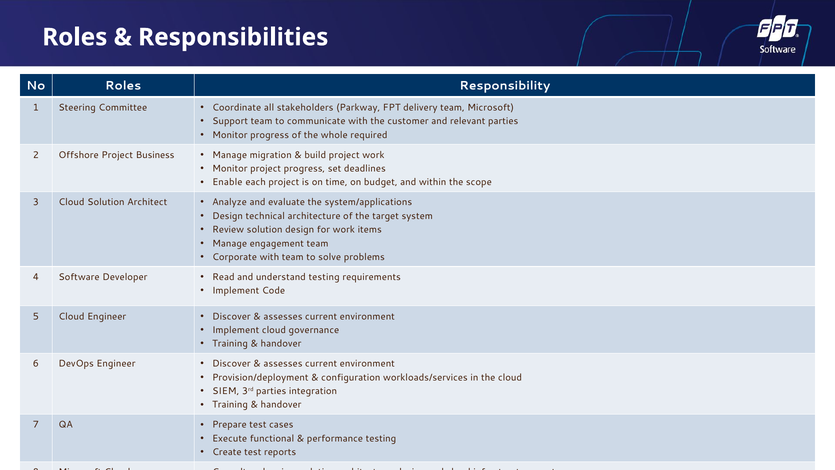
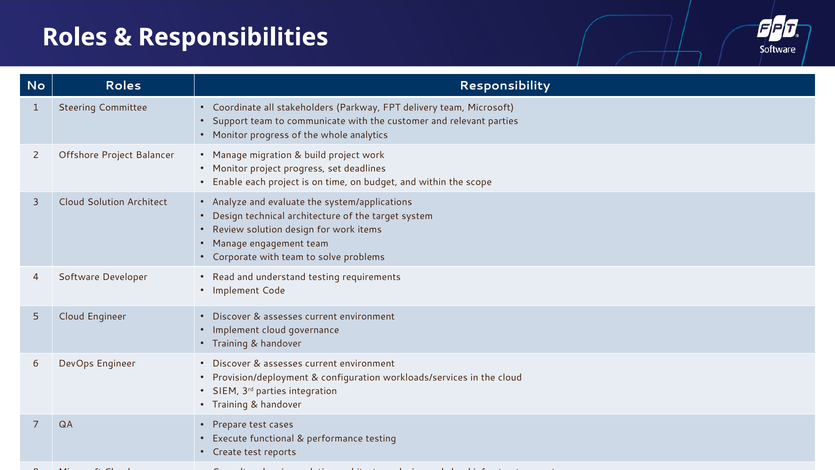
required: required -> analytics (369, 135)
Business: Business -> Balancer (155, 155)
